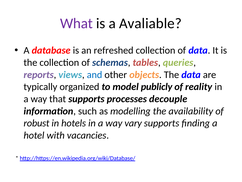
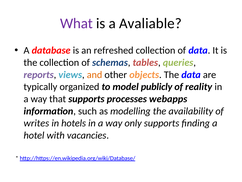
and colour: blue -> orange (95, 75)
decouple: decouple -> webapps (168, 99)
robust: robust -> writes (36, 123)
vary: vary -> only (133, 123)
